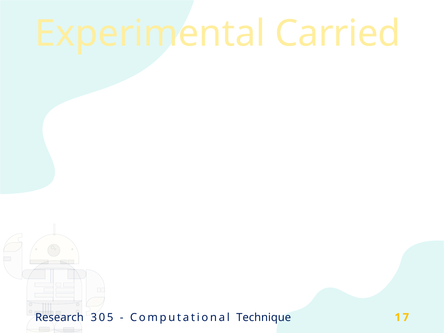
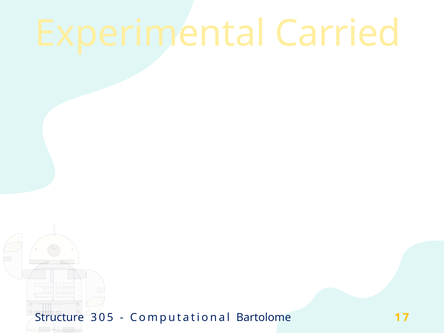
Research: Research -> Structure (59, 317)
Technique: Technique -> Bartolome (264, 317)
